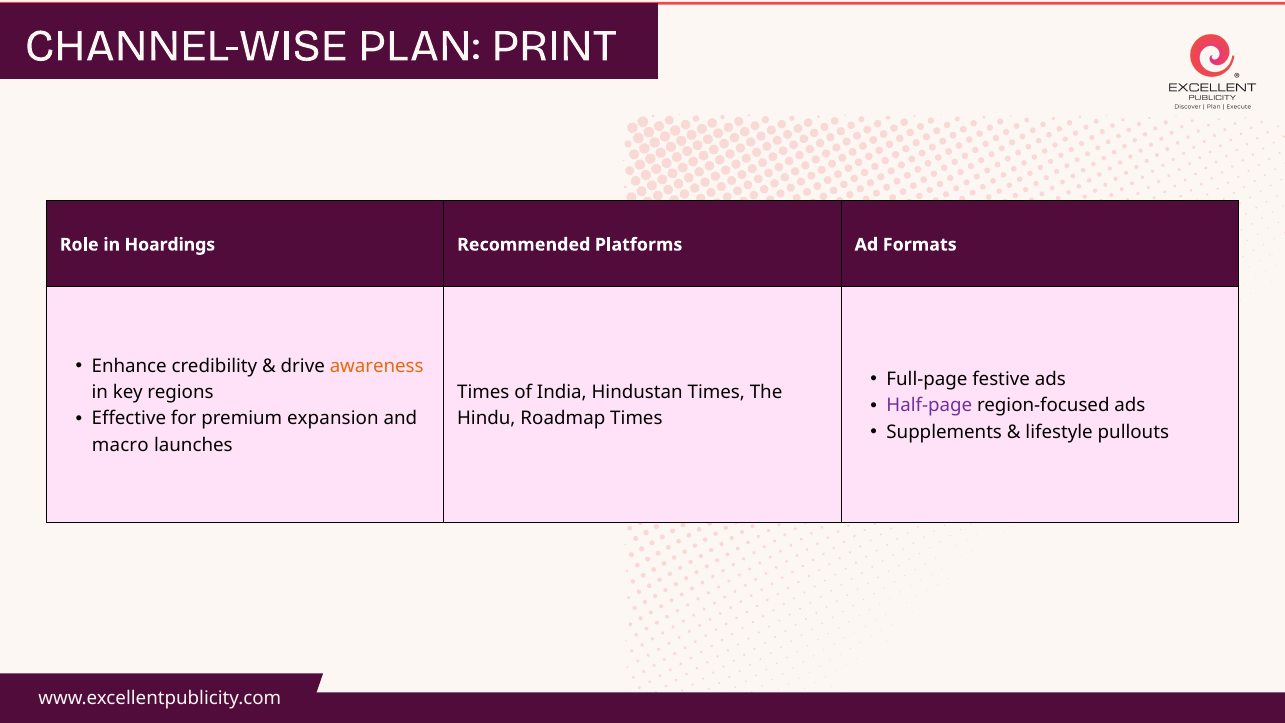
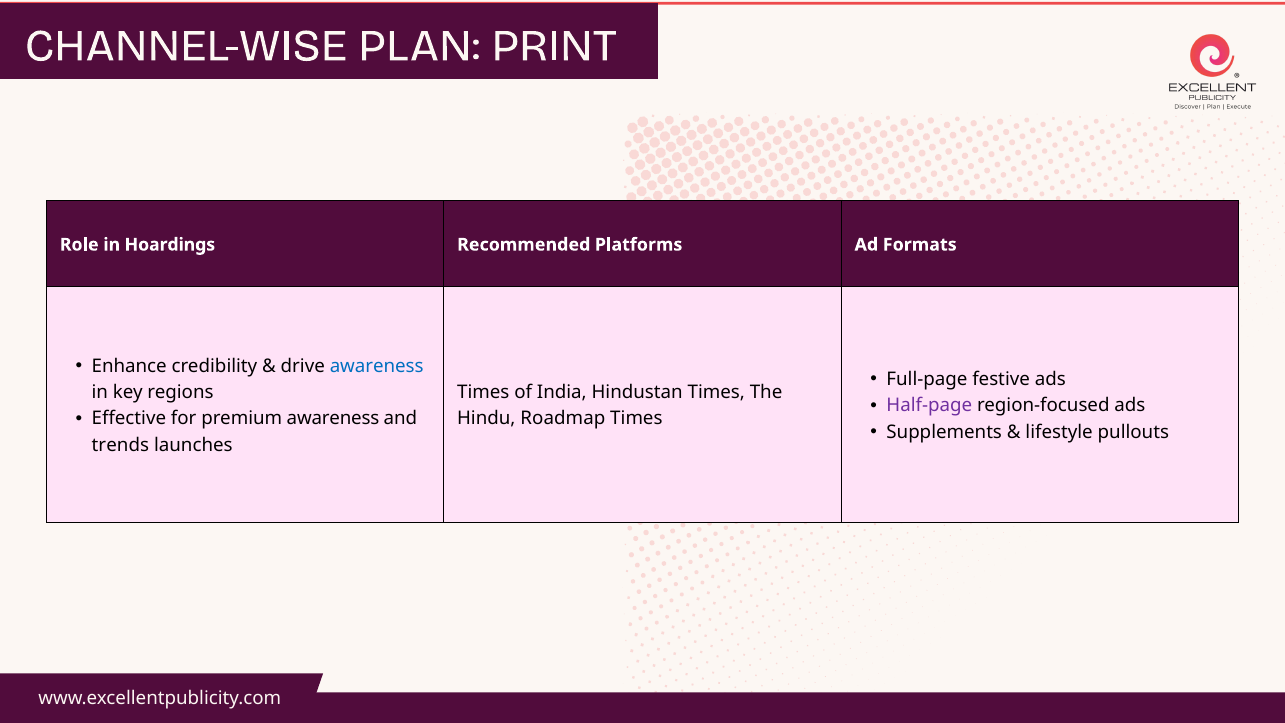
awareness colour: orange -> blue (377, 366)
premium expansion: expansion -> awareness (333, 419)
macro: macro -> trends (120, 445)
